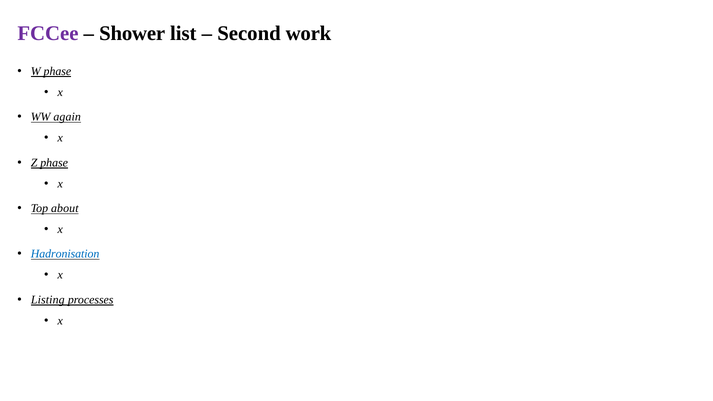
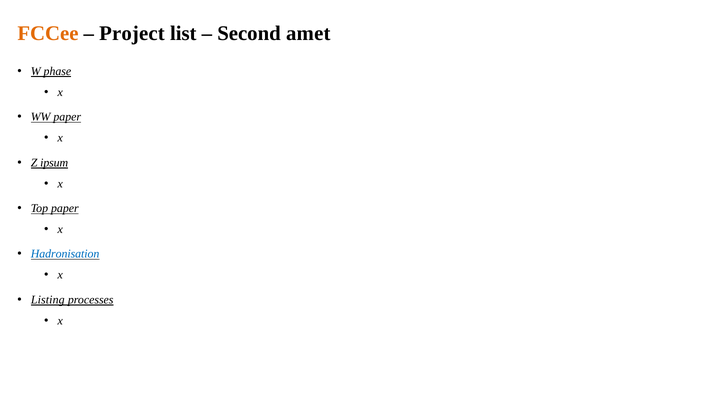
FCCee colour: purple -> orange (48, 33)
Shower: Shower -> Project (132, 33)
work: work -> amet (308, 33)
WW again: again -> paper (67, 117)
Z phase: phase -> ipsum (54, 163)
Top about: about -> paper (65, 208)
